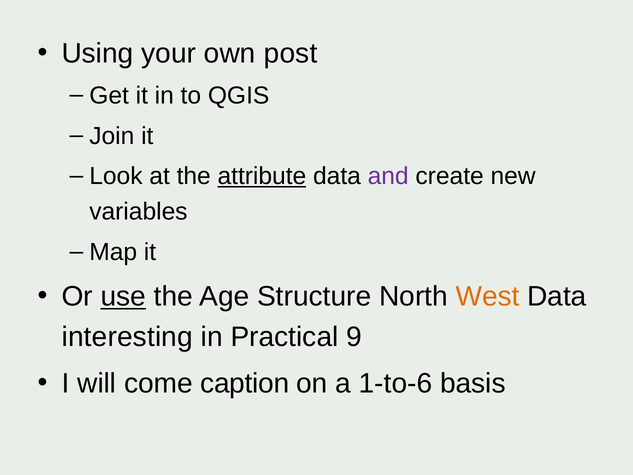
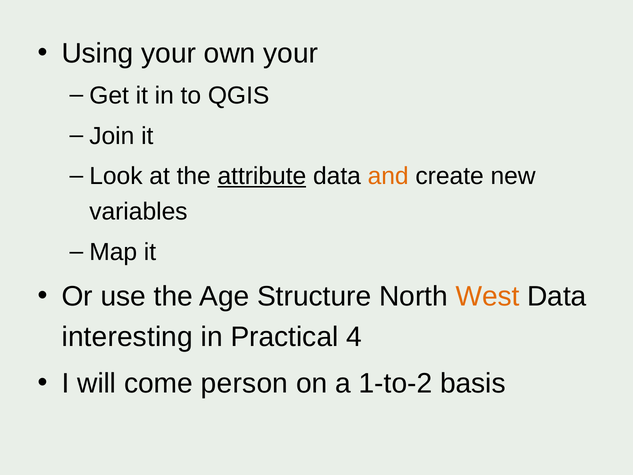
own post: post -> your (291, 53)
and colour: purple -> orange (388, 176)
use underline: present -> none (123, 296)
9: 9 -> 4 (354, 337)
caption: caption -> person (244, 383)
1-to-6: 1-to-6 -> 1-to-2 (396, 383)
